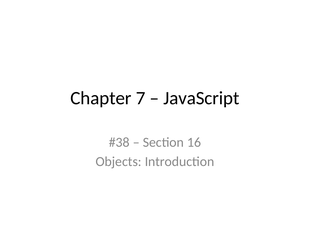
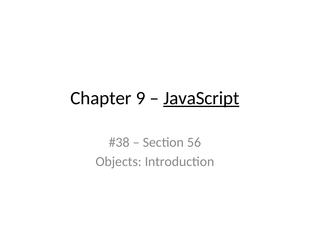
7: 7 -> 9 (141, 98)
JavaScript underline: none -> present (201, 98)
16: 16 -> 56 (194, 143)
